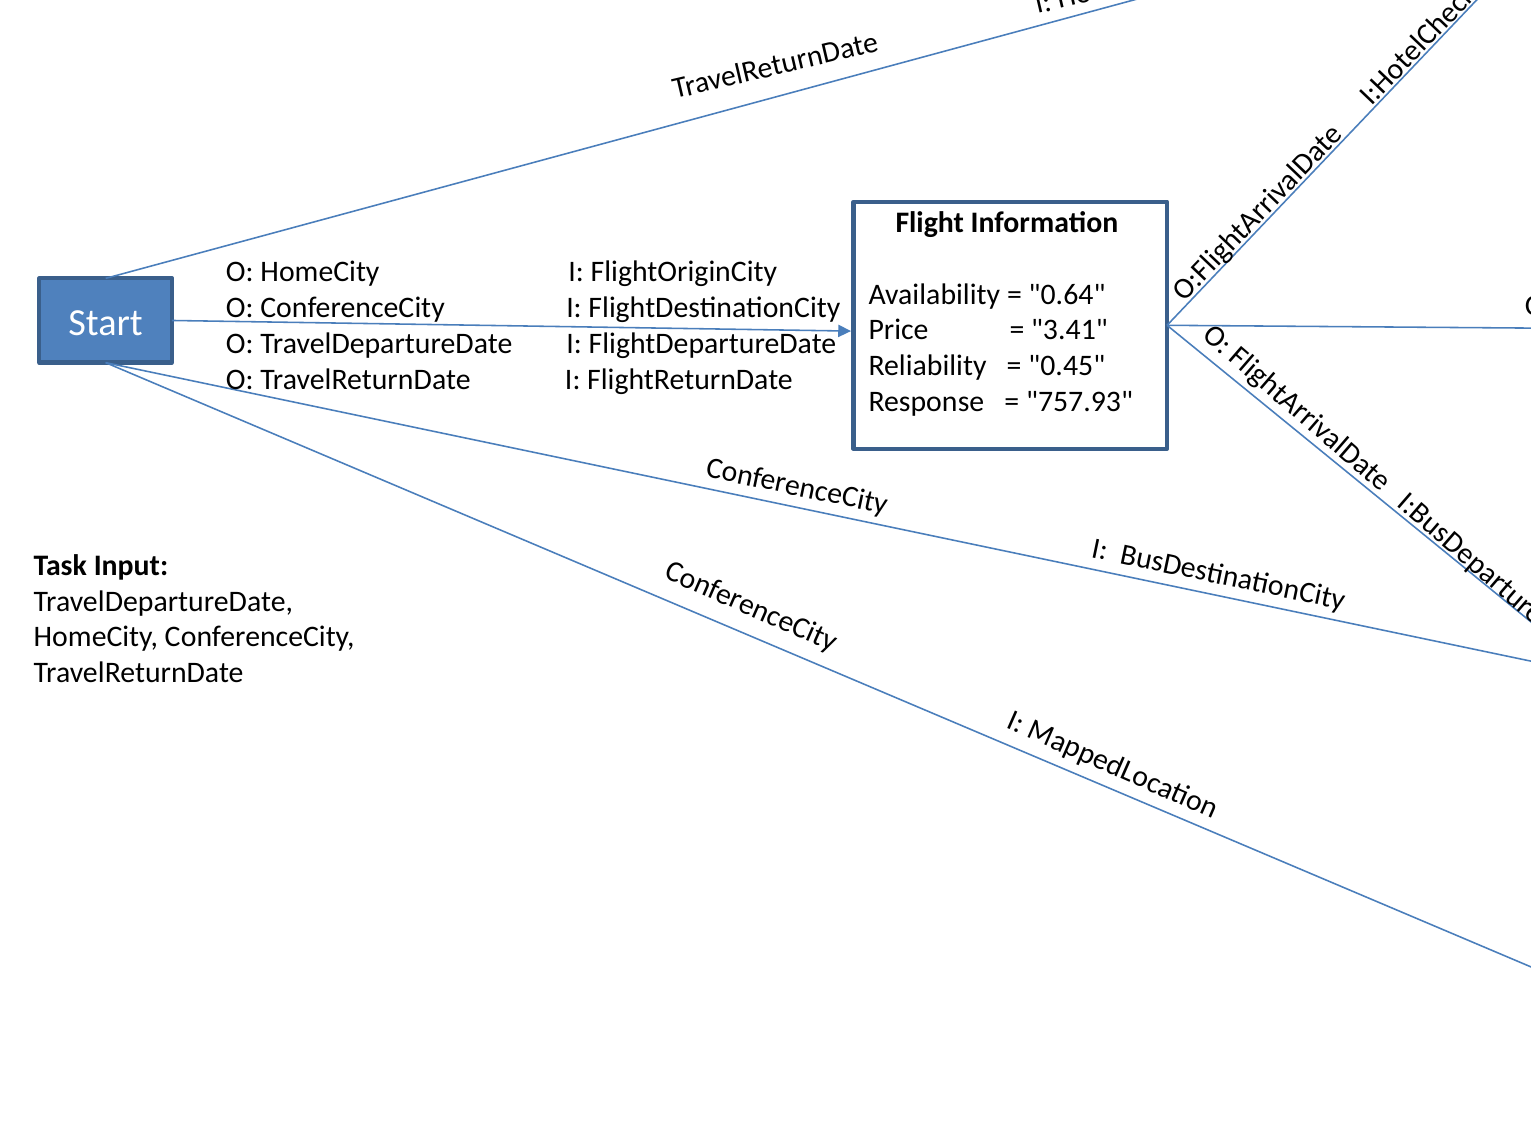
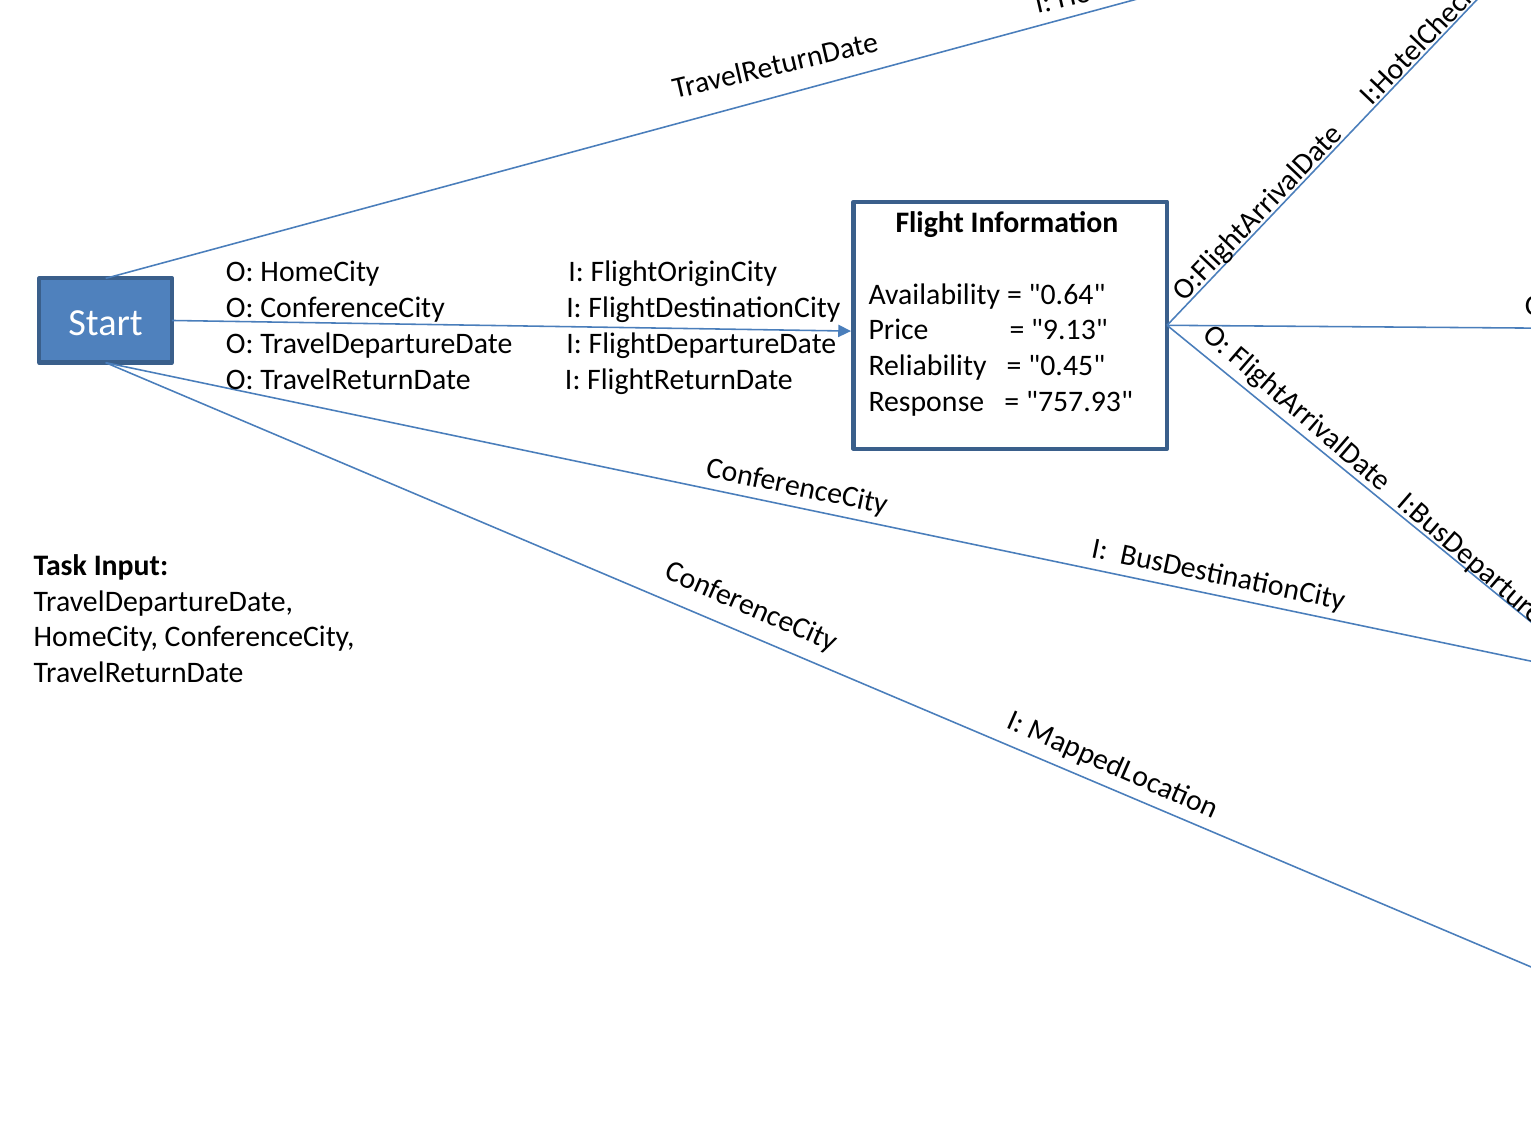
3.41: 3.41 -> 9.13 (1069, 330)
